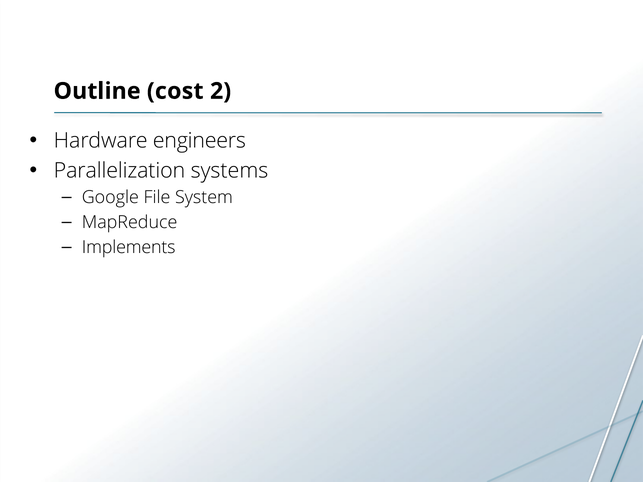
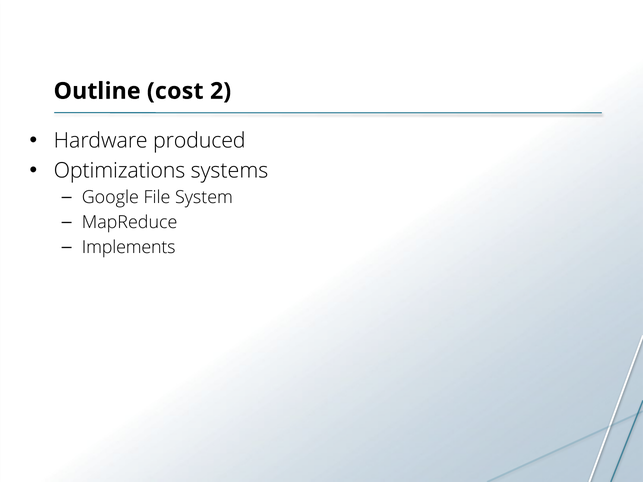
engineers: engineers -> produced (199, 141)
Parallelization: Parallelization -> Optimizations (119, 171)
